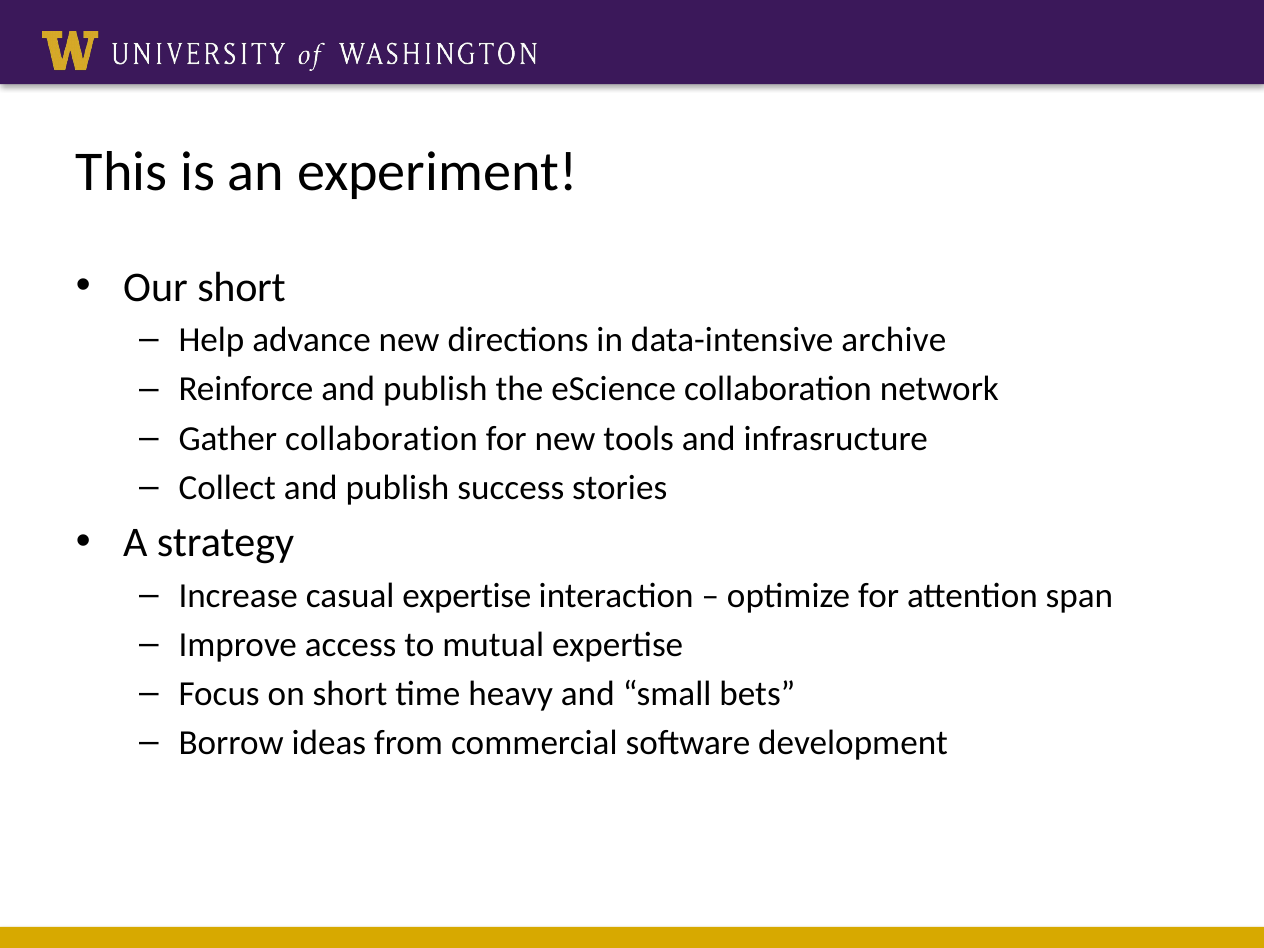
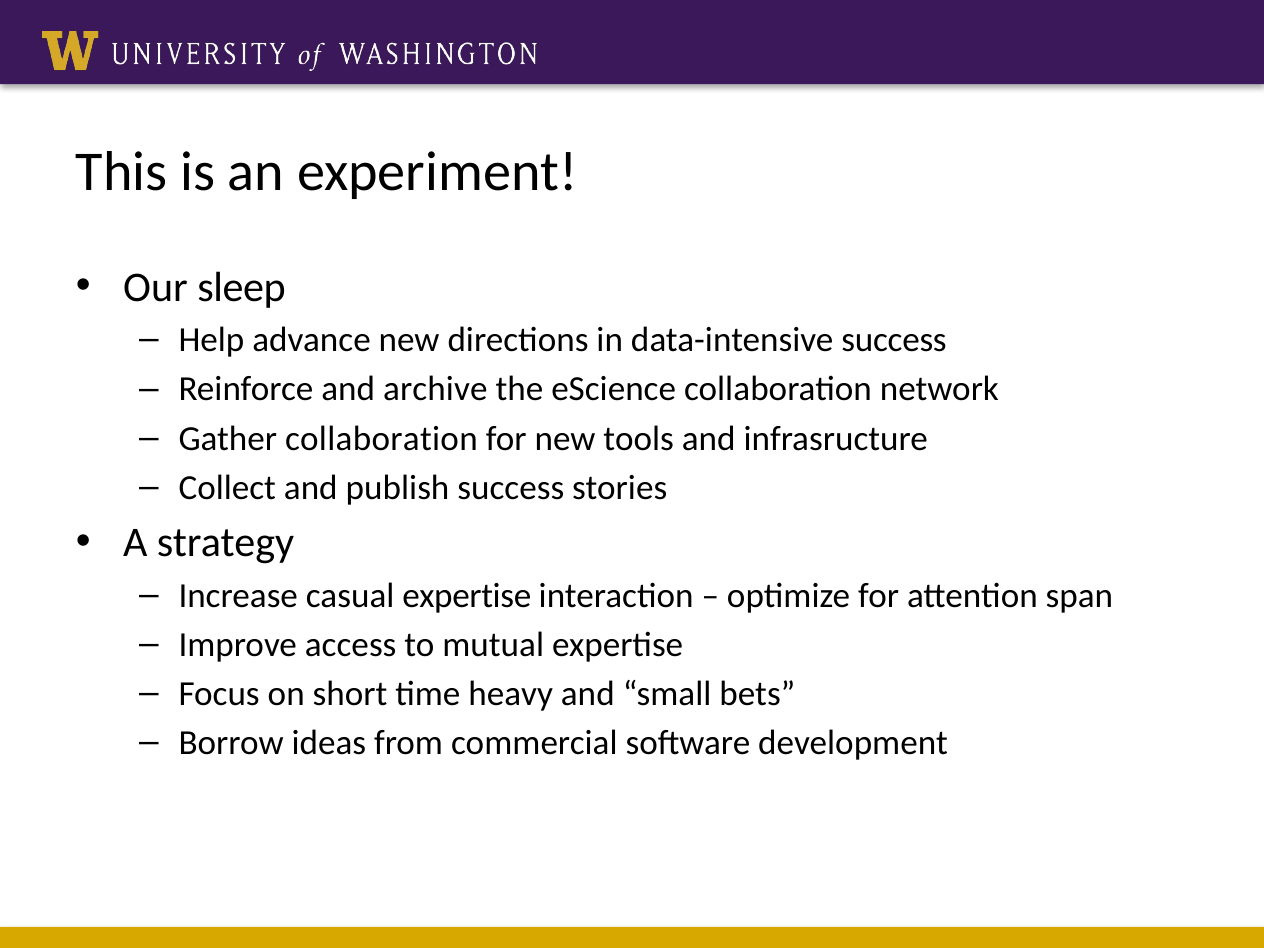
Our short: short -> sleep (242, 287)
data-intensive archive: archive -> success (894, 340)
Reinforce and publish: publish -> archive (435, 389)
